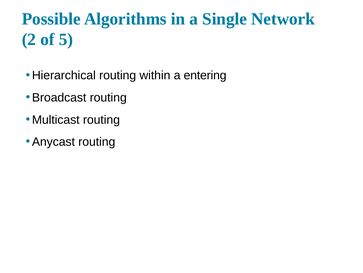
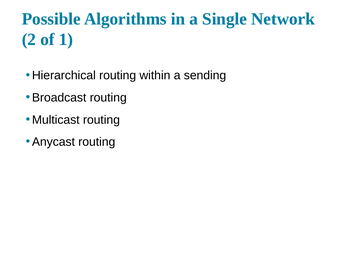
5: 5 -> 1 (66, 39)
entering: entering -> sending (205, 75)
